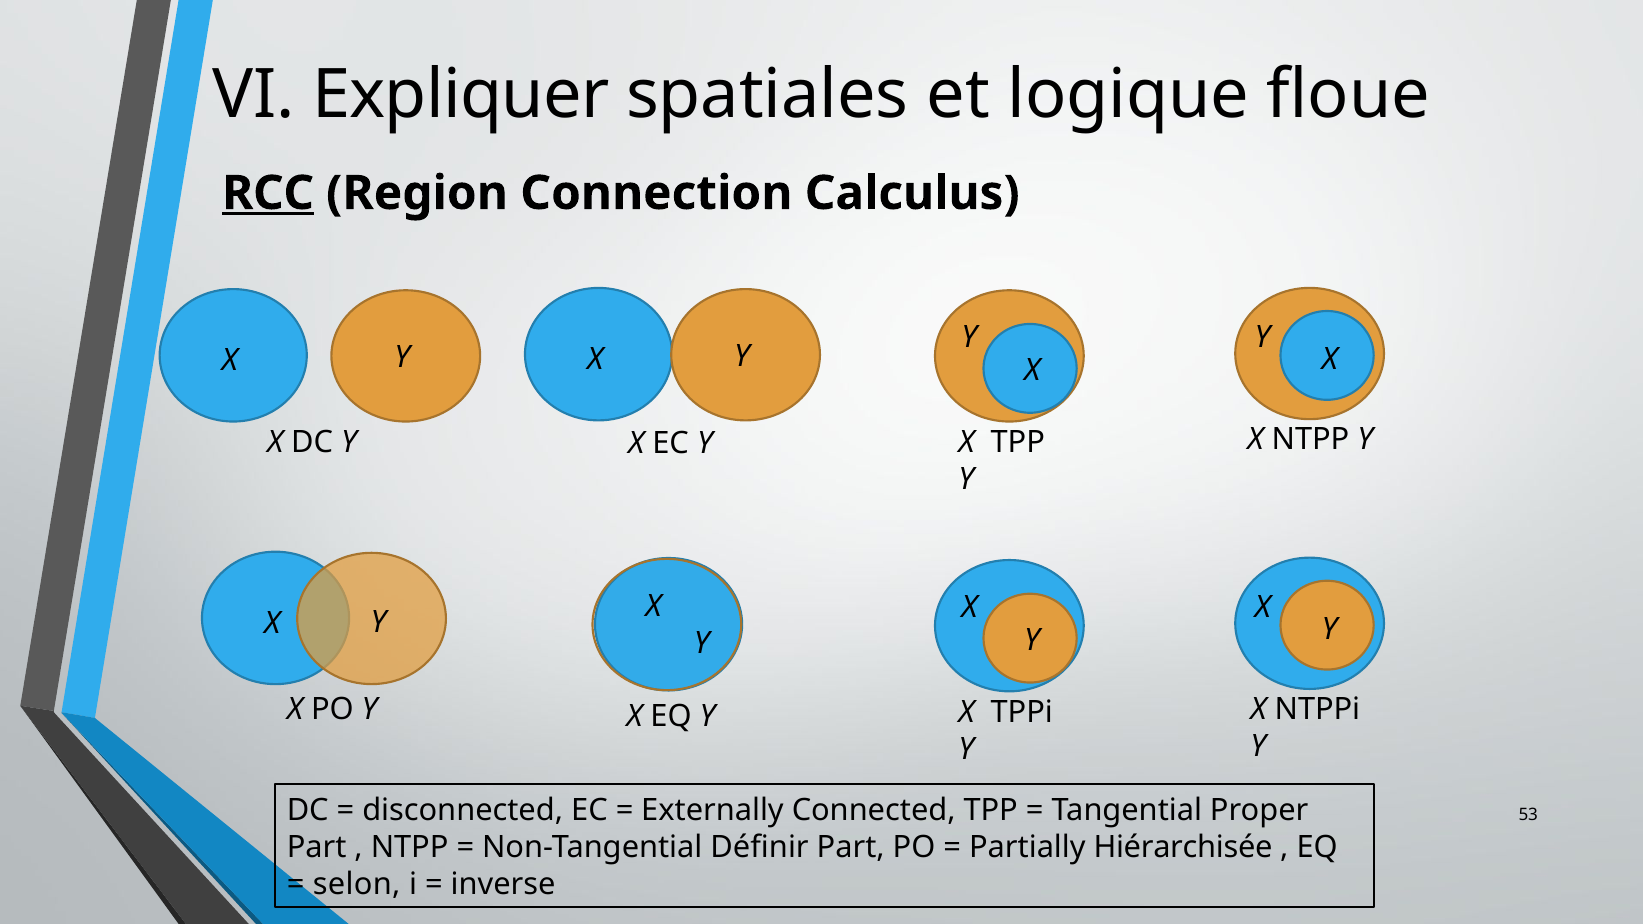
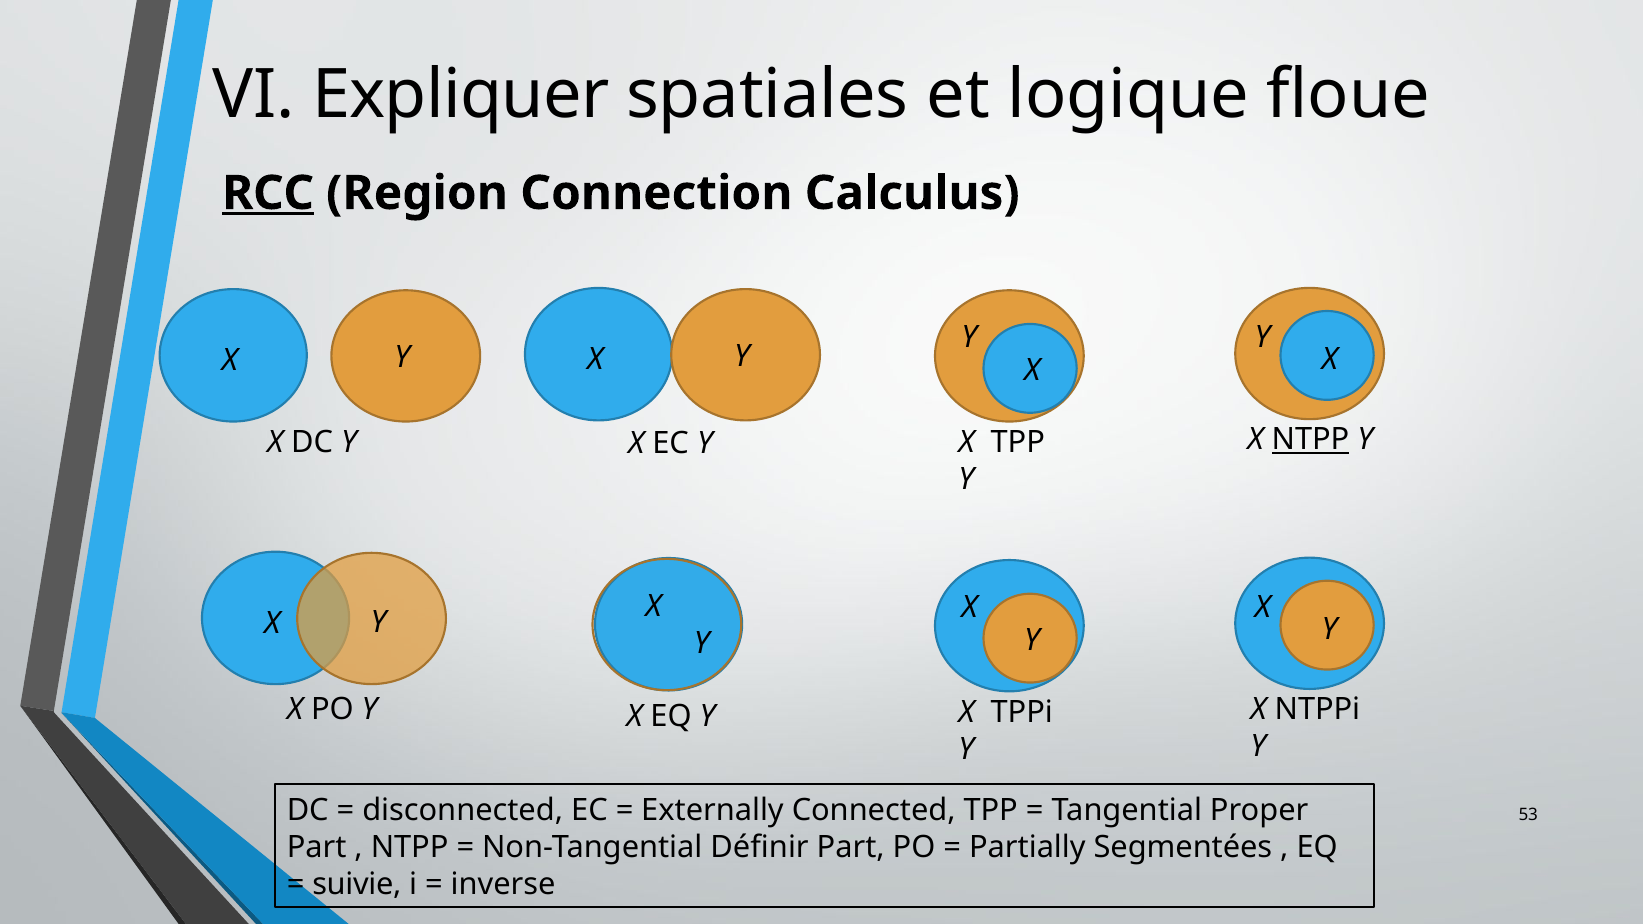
NTPP underline: none -> present (1311, 440)
Hiérarchisée: Hiérarchisée -> Segmentées (1183, 848)
selon: selon -> suivie (357, 885)
